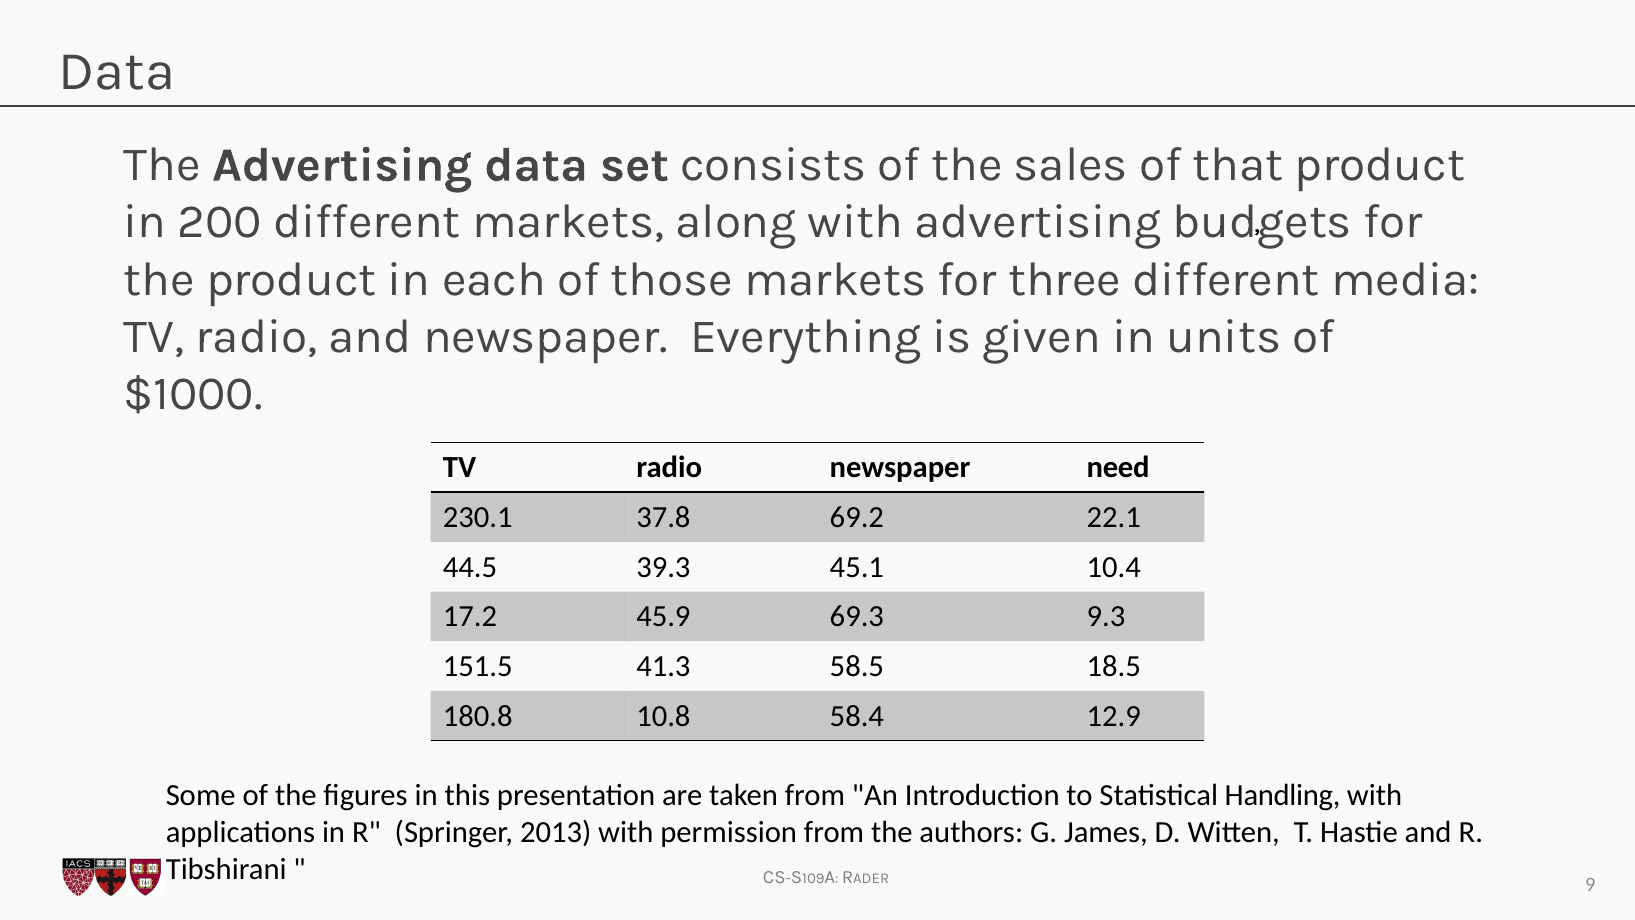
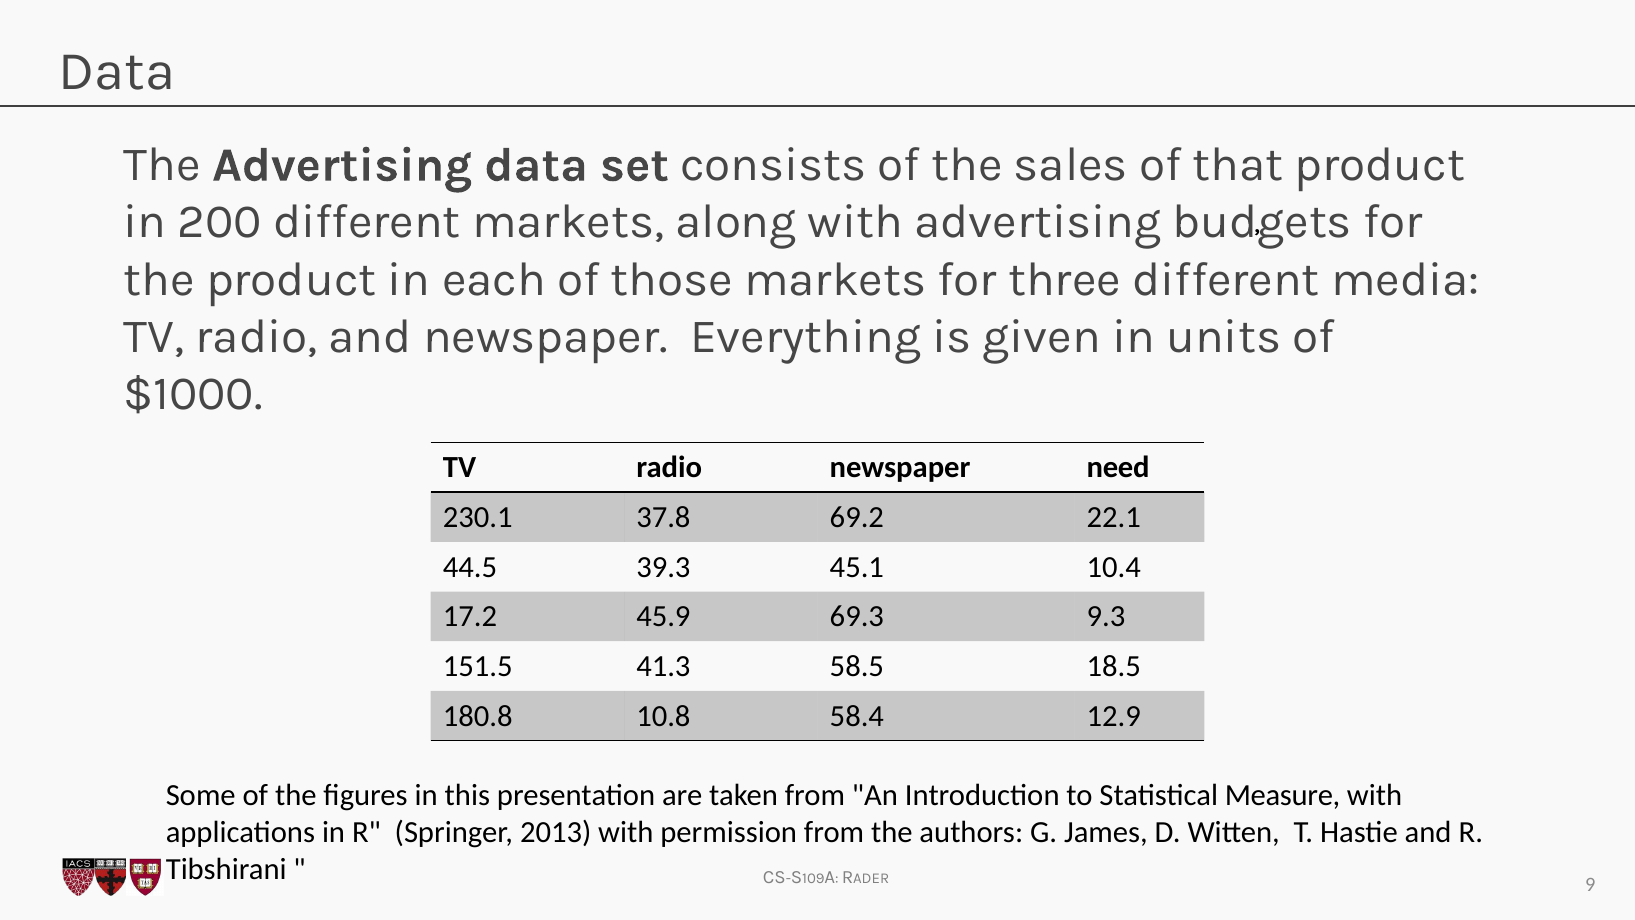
Handling: Handling -> Measure (1283, 795)
